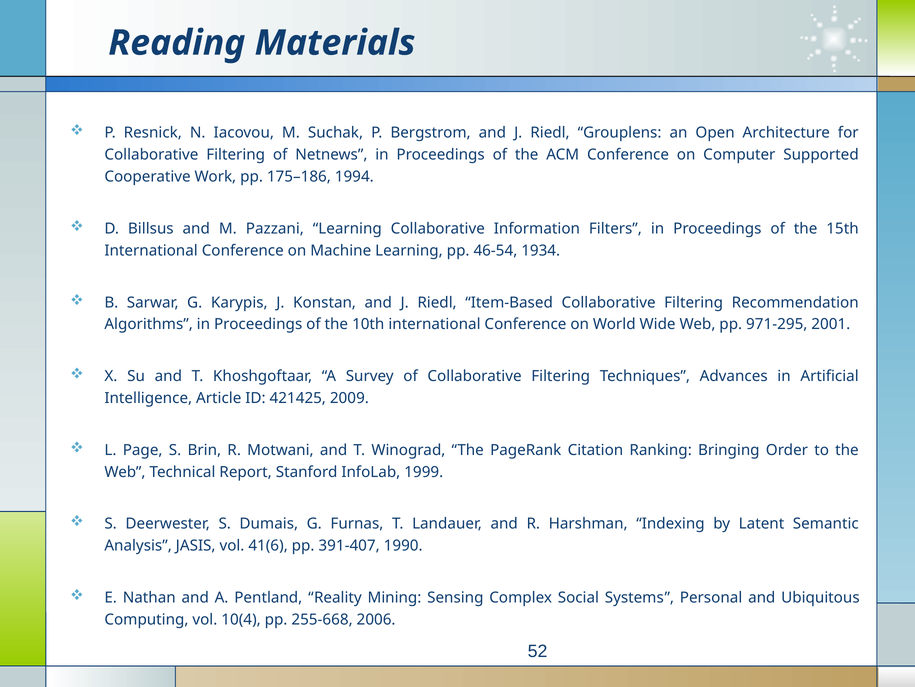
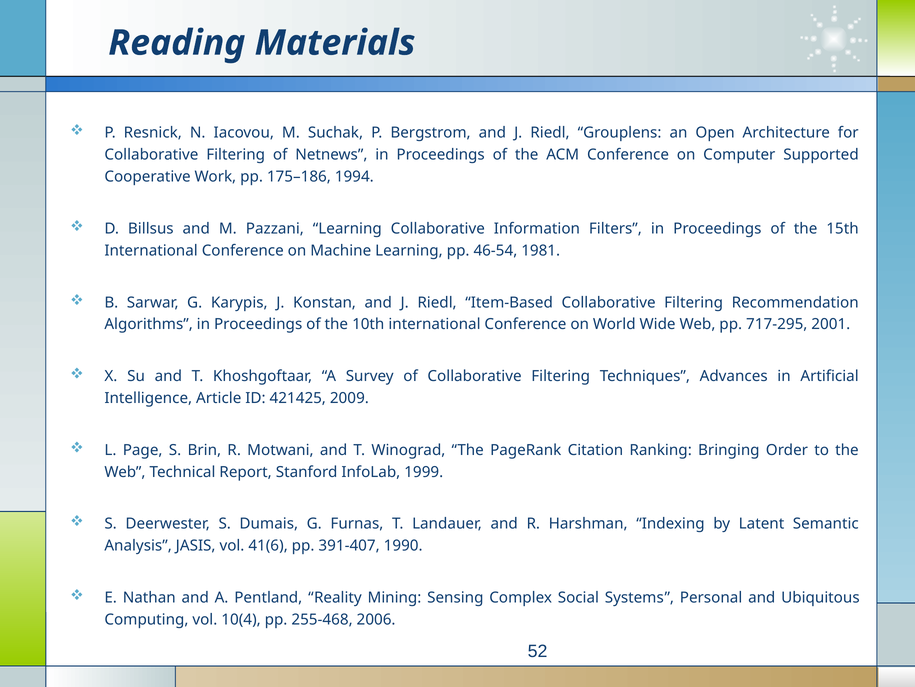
1934: 1934 -> 1981 (541, 250)
971-295: 971-295 -> 717-295 (777, 324)
255-668: 255-668 -> 255-468 (322, 619)
